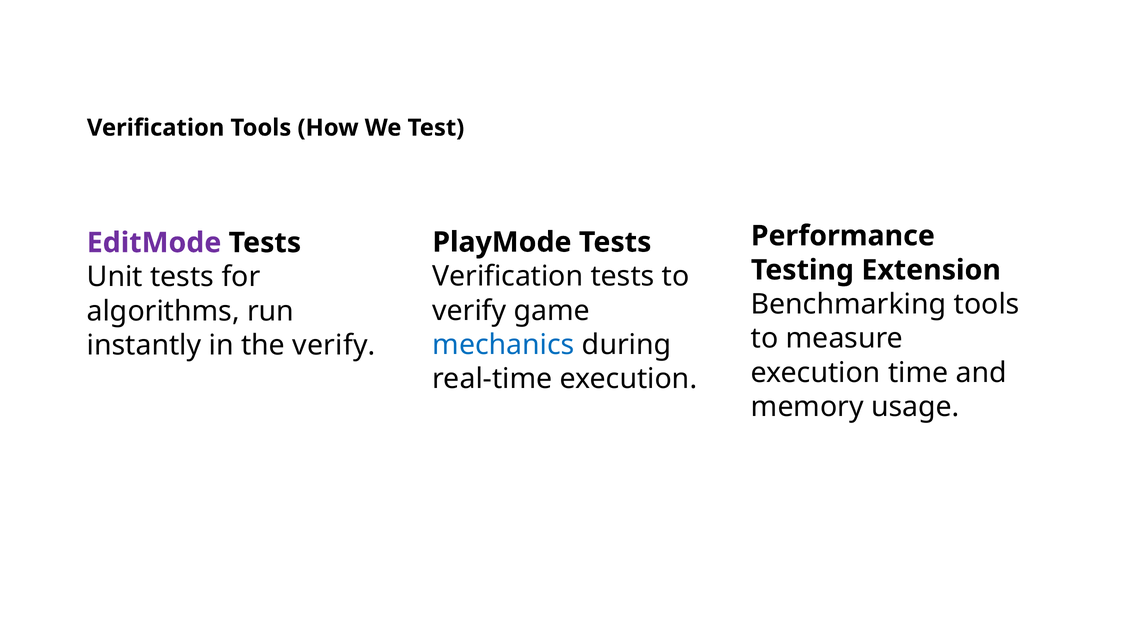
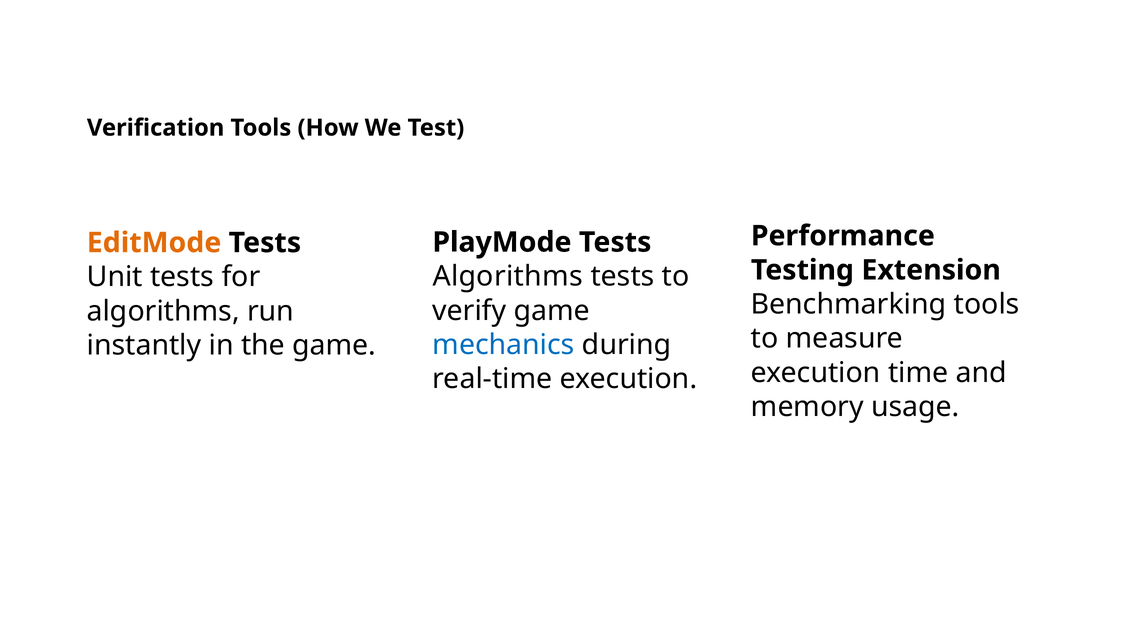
EditMode colour: purple -> orange (154, 243)
Verification: Verification -> Algorithms (508, 277)
the verify: verify -> game (334, 345)
